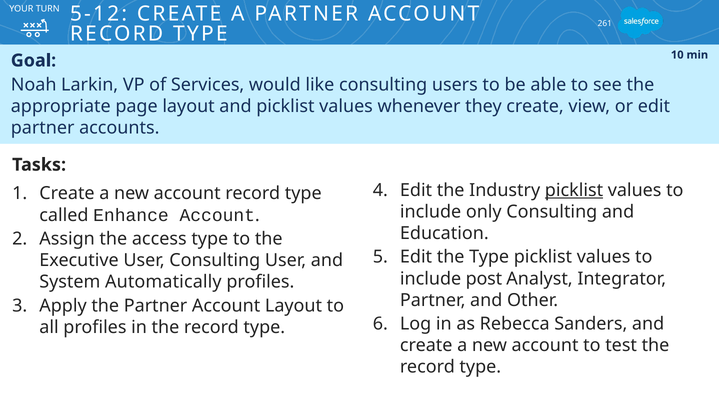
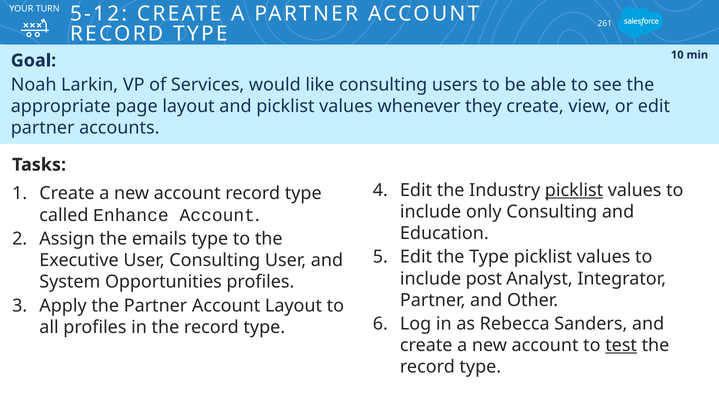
access: access -> emails (159, 239)
Automatically: Automatically -> Opportunities (163, 282)
test underline: none -> present (621, 346)
